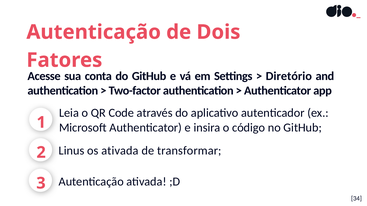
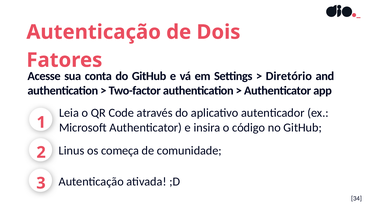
os ativada: ativada -> começa (120, 151)
transformar: transformar -> comunidade (189, 151)
